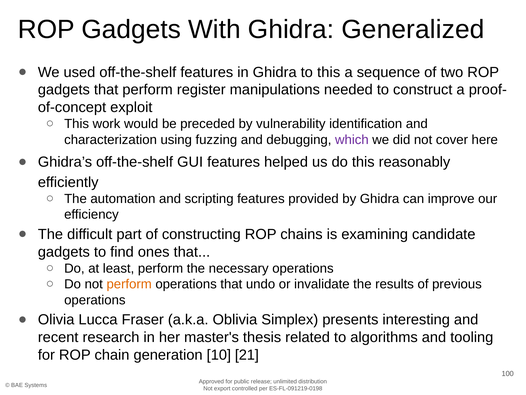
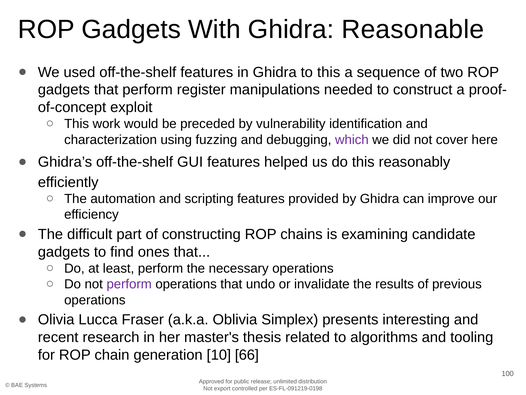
Generalized: Generalized -> Reasonable (413, 30)
perform colour: orange -> purple (129, 284)
21: 21 -> 66 (247, 354)
